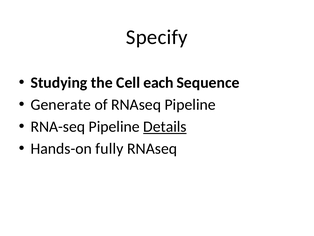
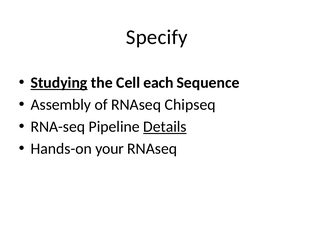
Studying underline: none -> present (59, 83)
Generate: Generate -> Assembly (61, 105)
RNAseq Pipeline: Pipeline -> Chipseq (190, 105)
fully: fully -> your (110, 148)
